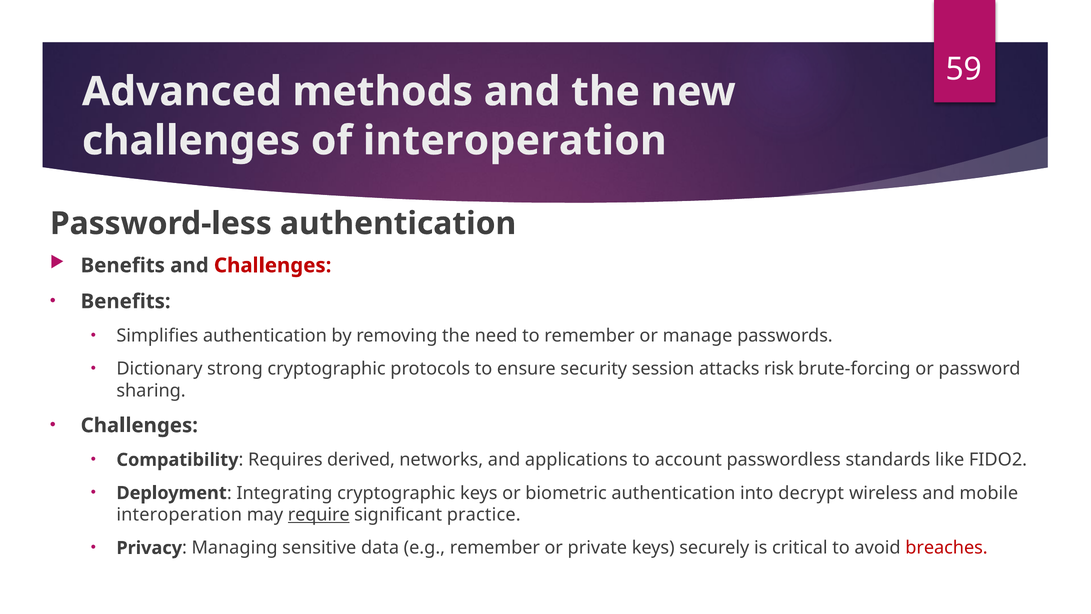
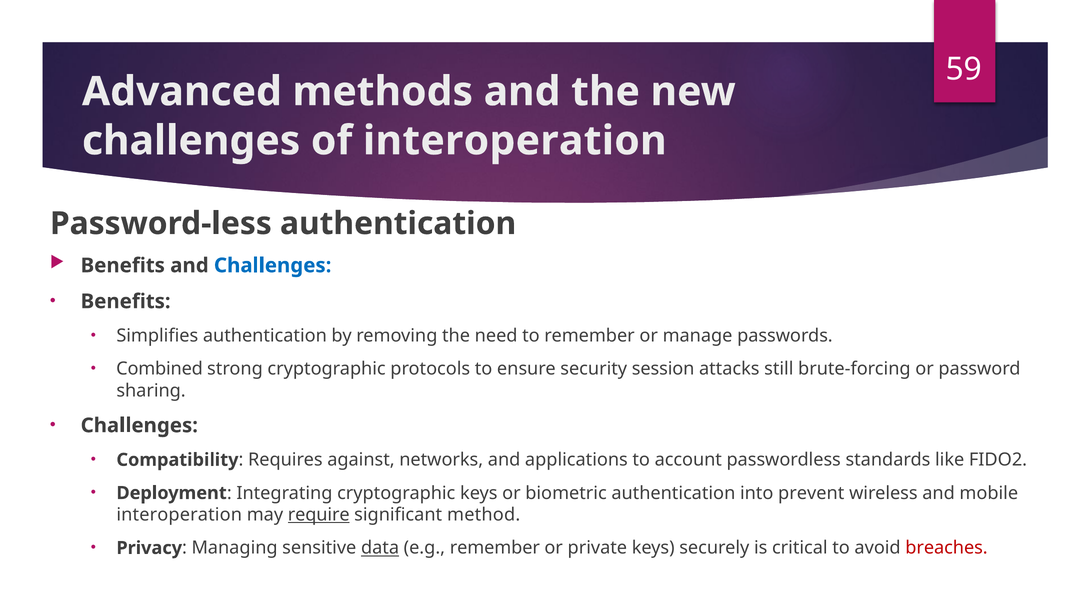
Challenges colour: red -> blue (273, 265)
Dictionary: Dictionary -> Combined (160, 369)
risk: risk -> still (779, 369)
derived: derived -> against (361, 460)
decrypt: decrypt -> prevent (811, 493)
practice: practice -> method (484, 515)
data underline: none -> present (380, 548)
